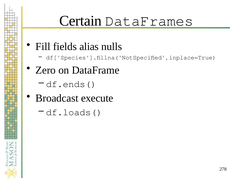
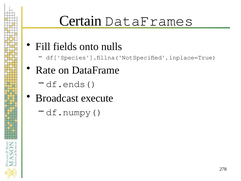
alias: alias -> onto (89, 47)
Zero: Zero -> Rate (46, 70)
df.loads(: df.loads( -> df.numpy( (74, 112)
